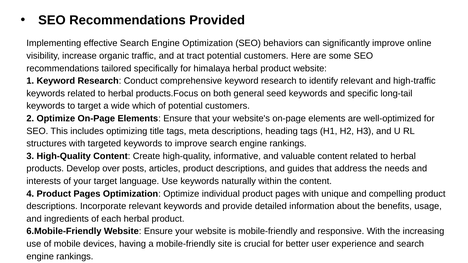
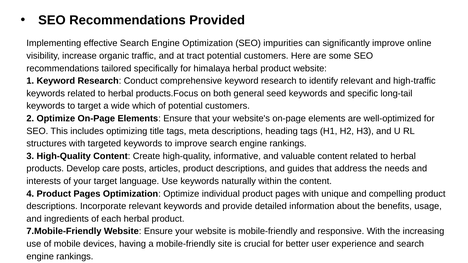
behaviors: behaviors -> impurities (283, 43)
over: over -> care (111, 169)
6.Mobile-Friendly: 6.Mobile-Friendly -> 7.Mobile-Friendly (64, 232)
